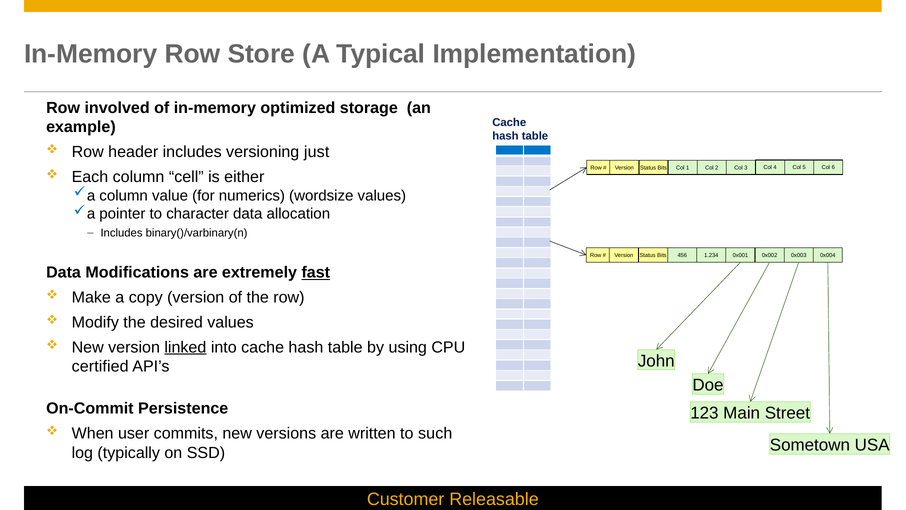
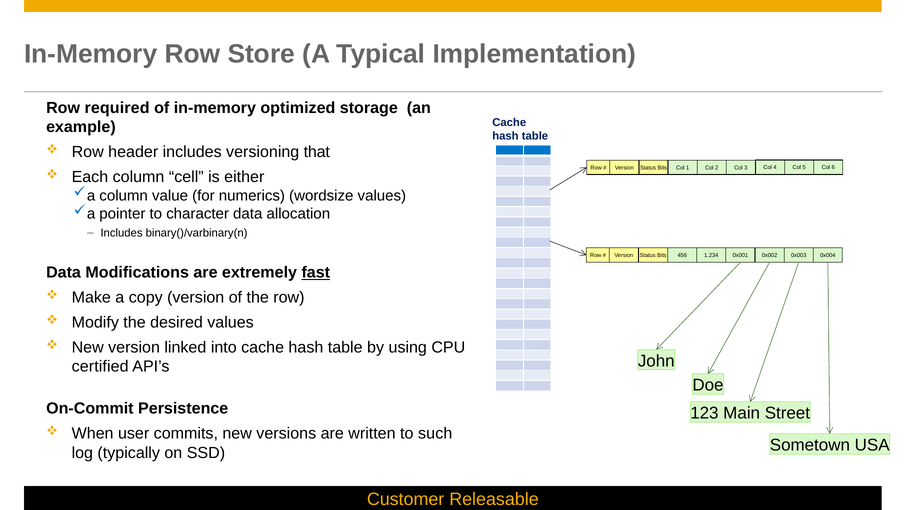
involved: involved -> required (117, 108)
just: just -> that (317, 152)
linked underline: present -> none (185, 347)
